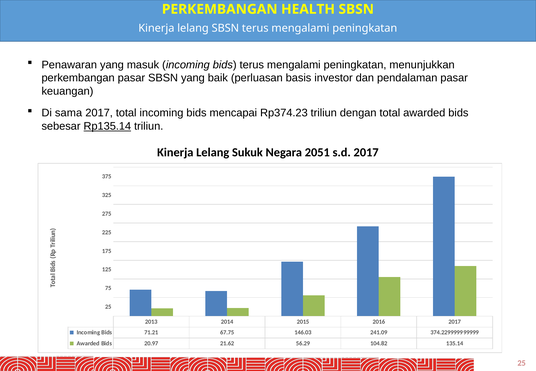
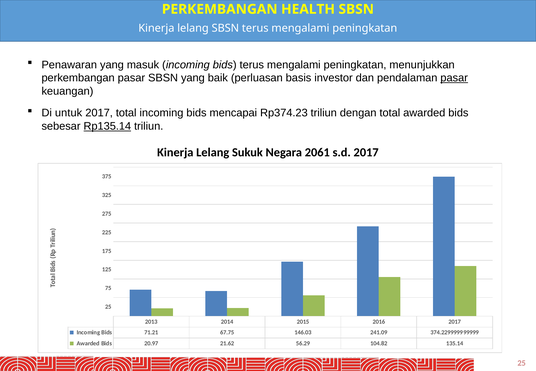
pasar underline: none -> present (454, 78)
sama: sama -> untuk (69, 113)
2051: 2051 -> 2061 (317, 152)
